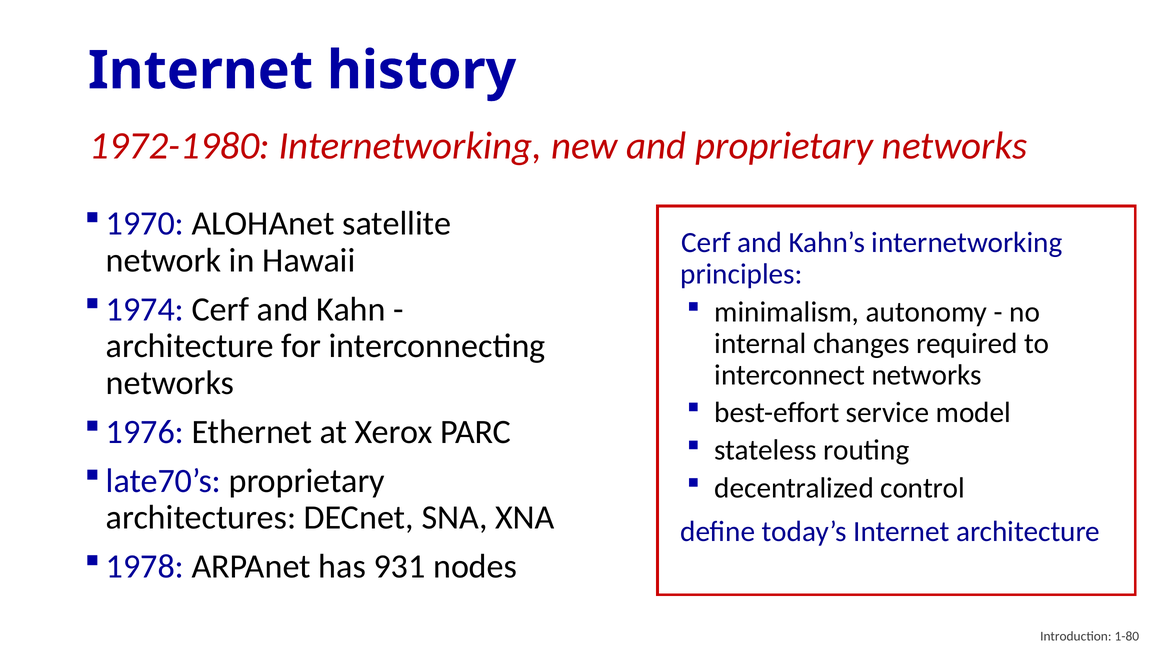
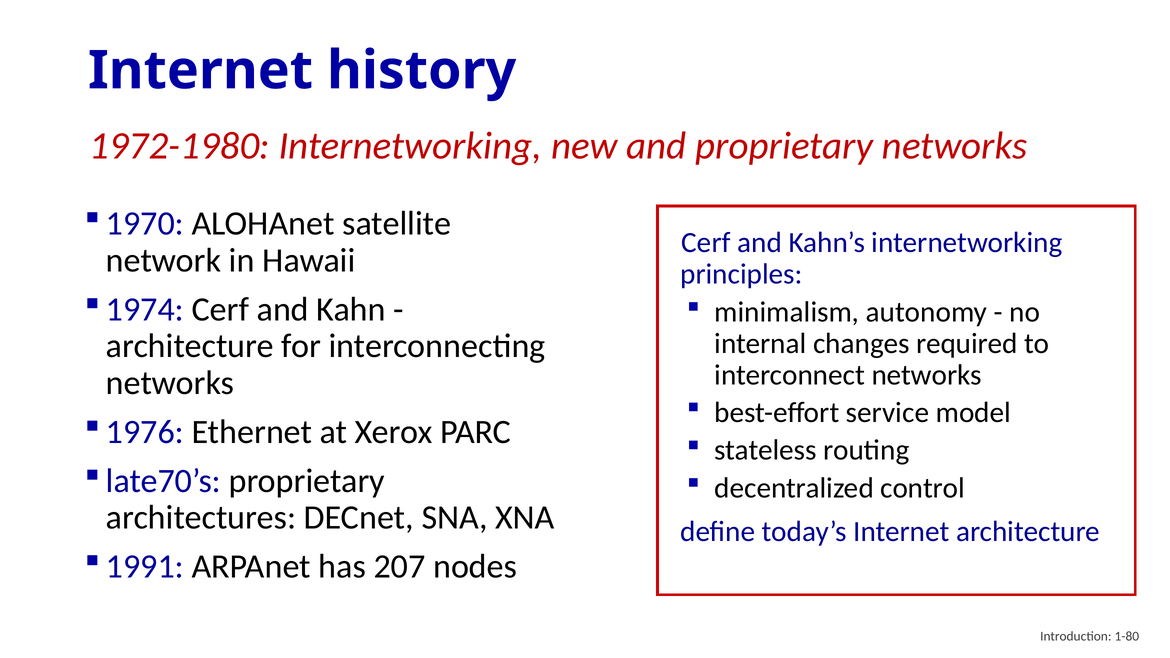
1978: 1978 -> 1991 (145, 567)
931: 931 -> 207 (399, 567)
